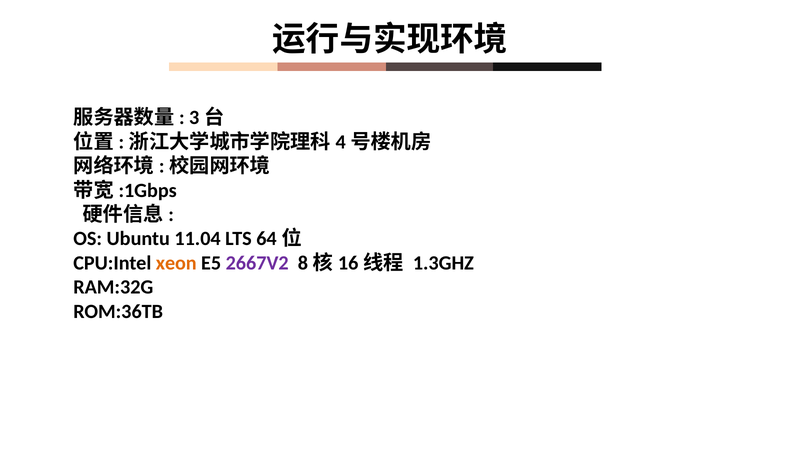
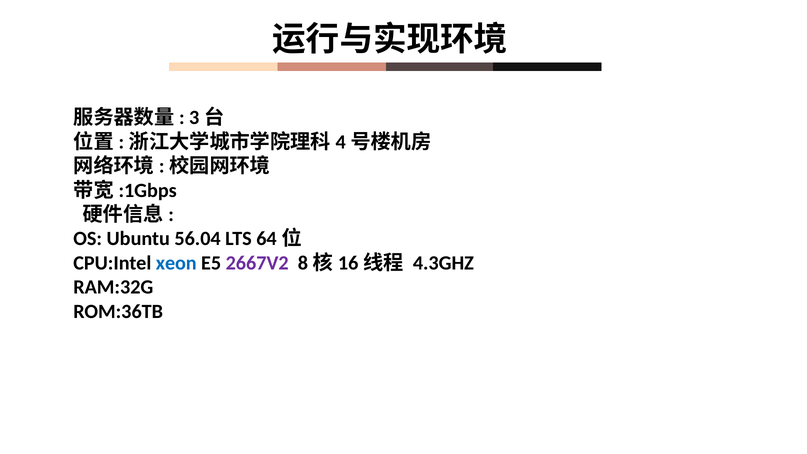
11.04: 11.04 -> 56.04 (198, 239)
xeon colour: orange -> blue (176, 263)
1.3GHZ: 1.3GHZ -> 4.3GHZ (443, 263)
